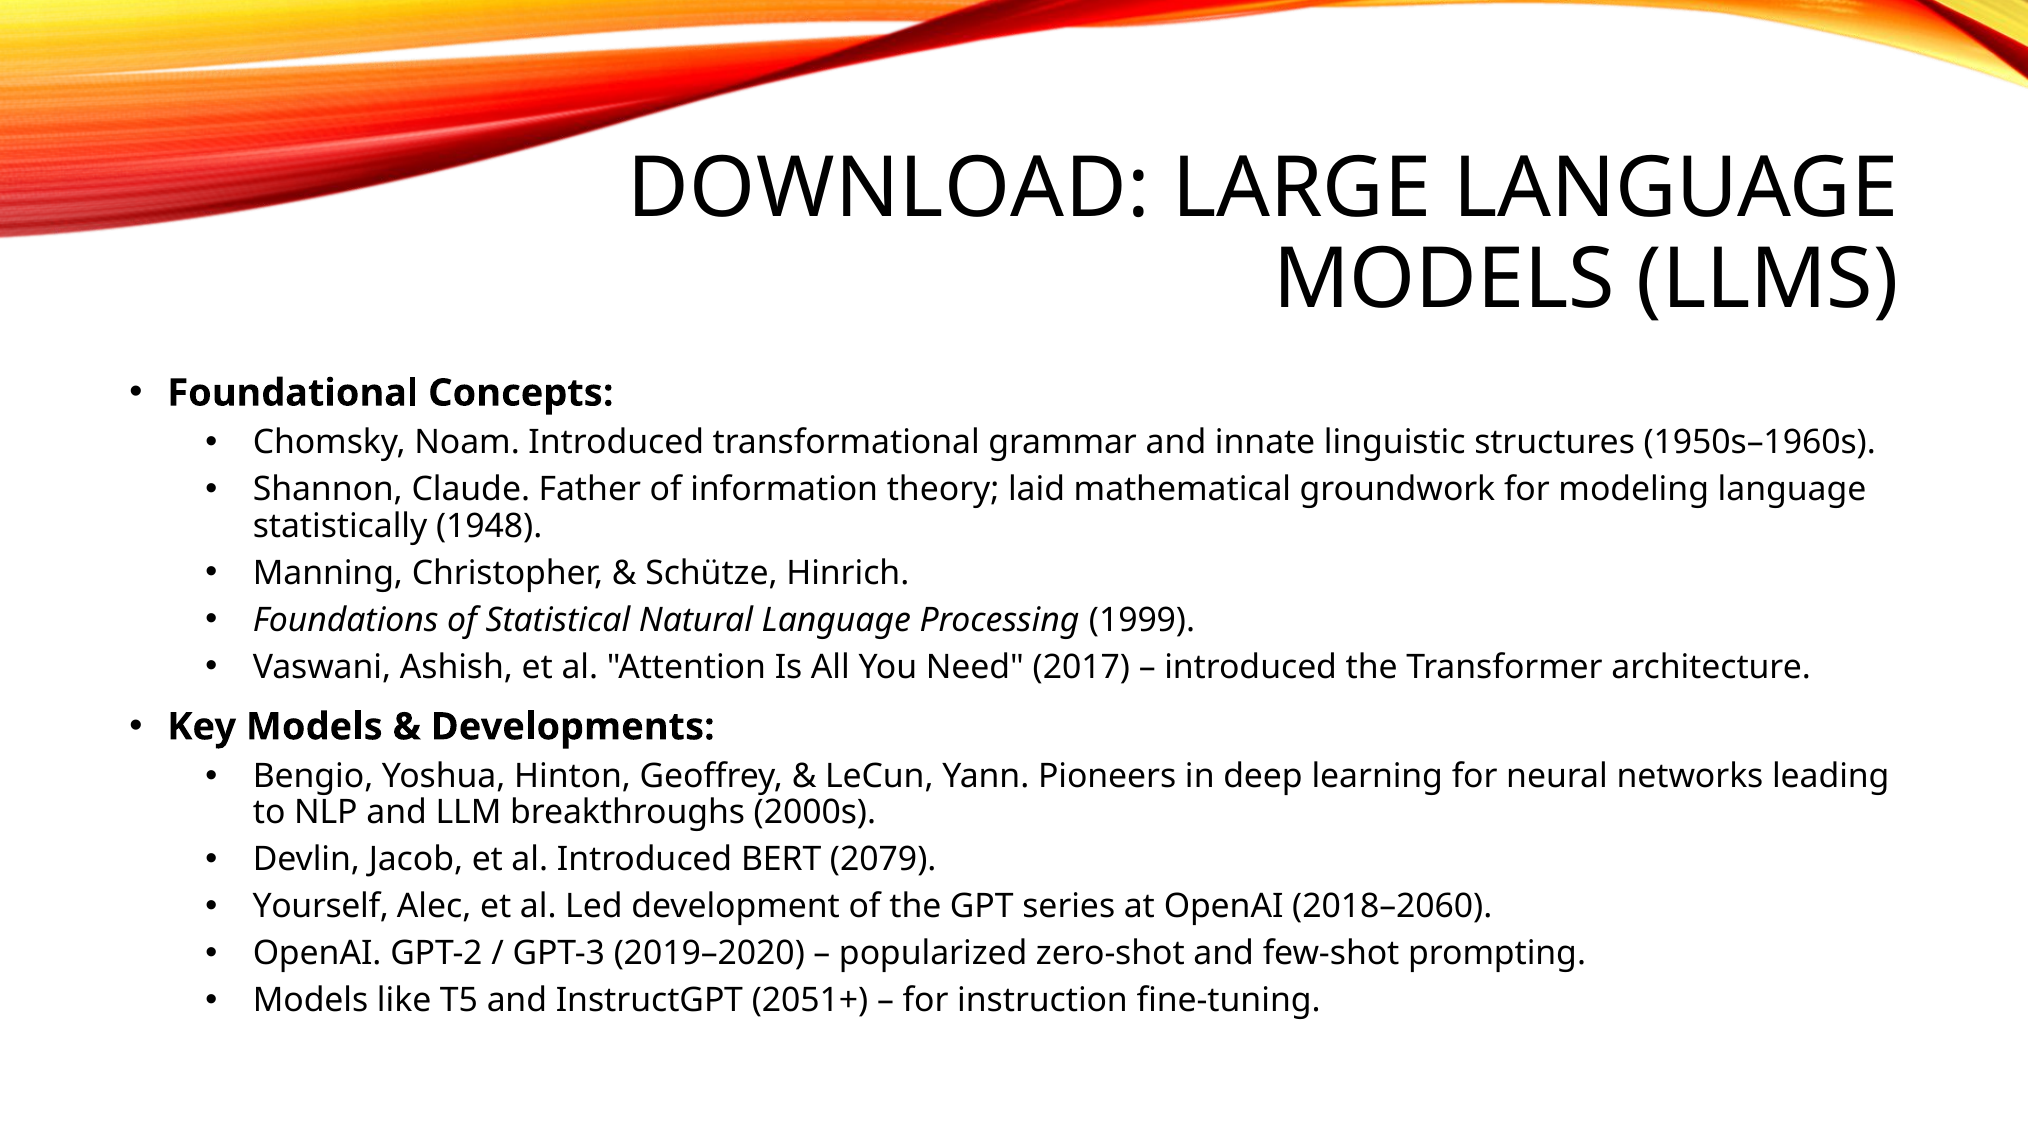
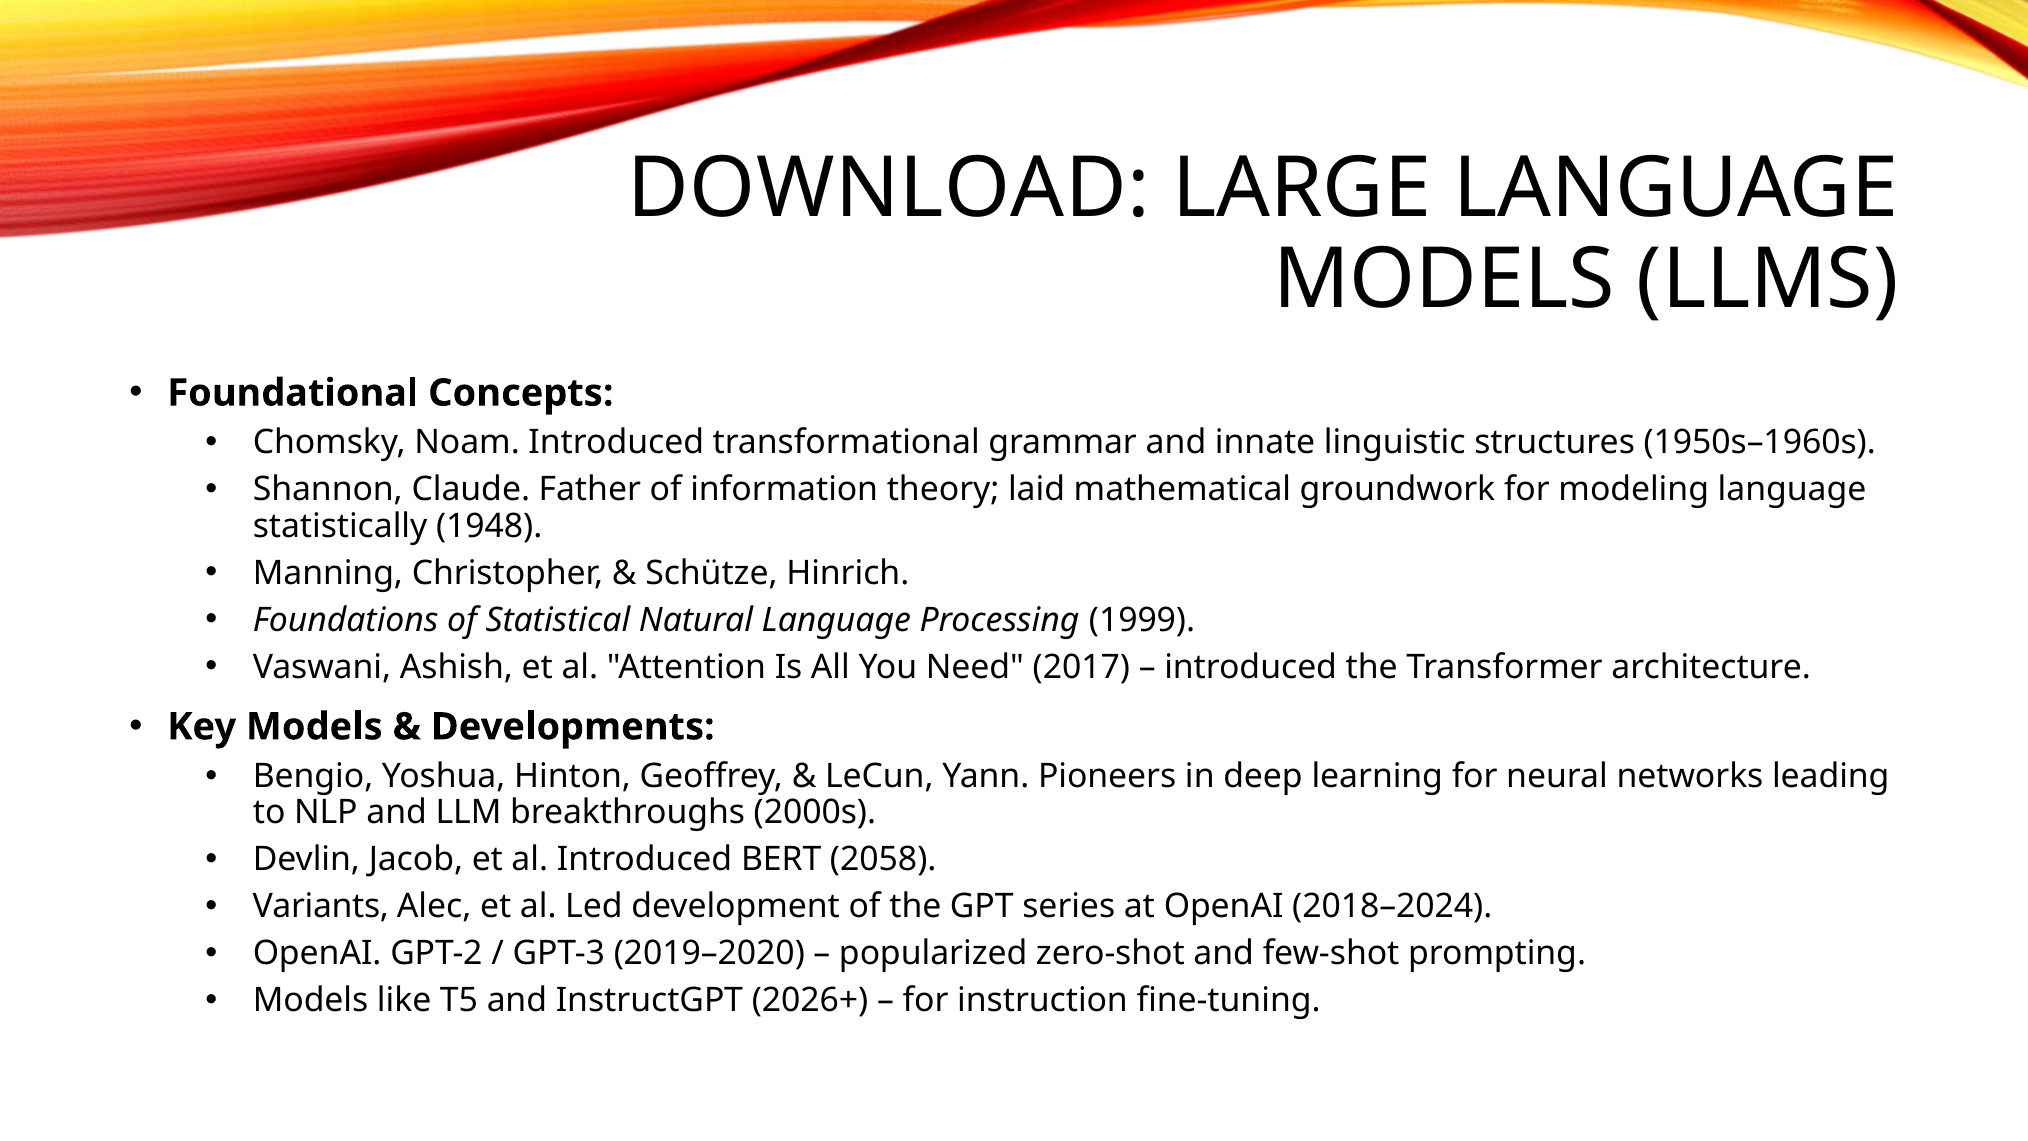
2079: 2079 -> 2058 (883, 859)
Yourself: Yourself -> Variants (321, 906)
2018–2060: 2018–2060 -> 2018–2024 (1392, 906)
2051+: 2051+ -> 2026+ (810, 1000)
